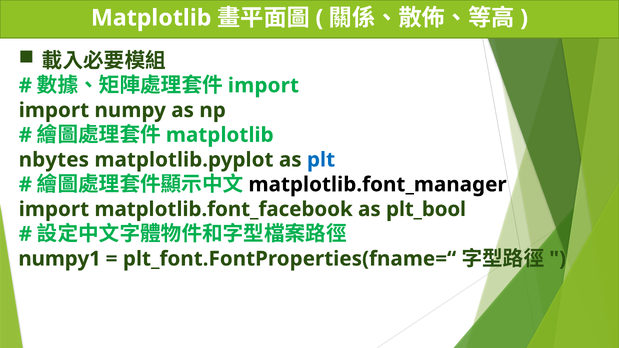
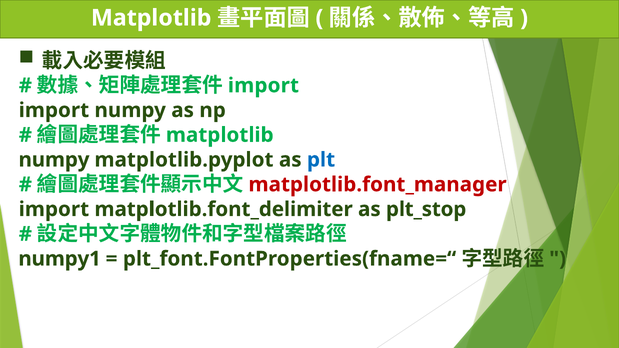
nbytes: nbytes -> numpy (54, 160)
matplotlib.font_manager colour: black -> red (378, 185)
matplotlib.font_facebook: matplotlib.font_facebook -> matplotlib.font_delimiter (224, 209)
plt_bool: plt_bool -> plt_stop (426, 209)
